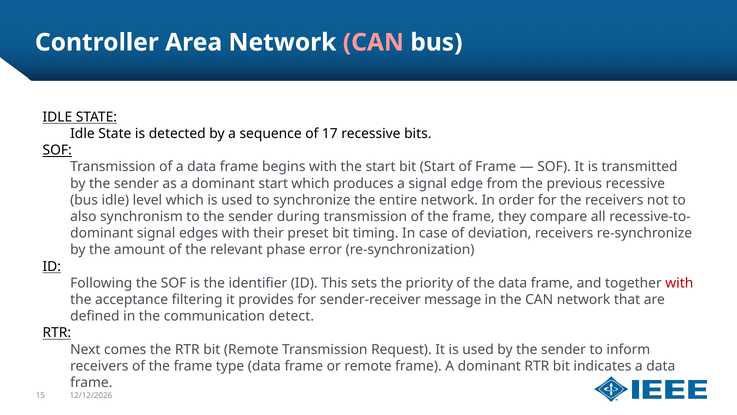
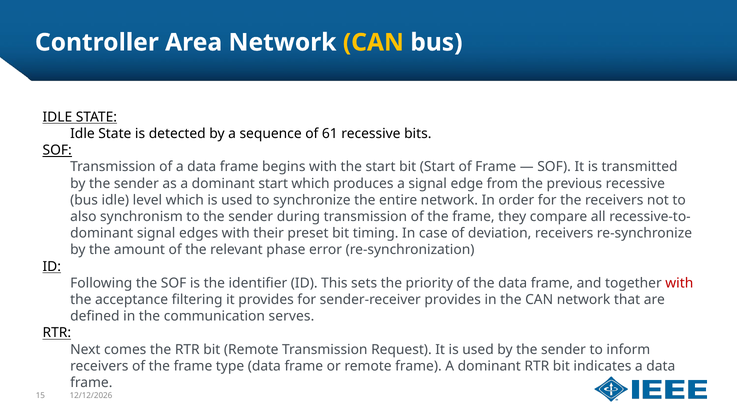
CAN colour: pink -> yellow (373, 42)
17: 17 -> 61 (330, 134)
sender-receiver message: message -> provides (453, 299)
detect: detect -> serves (291, 316)
